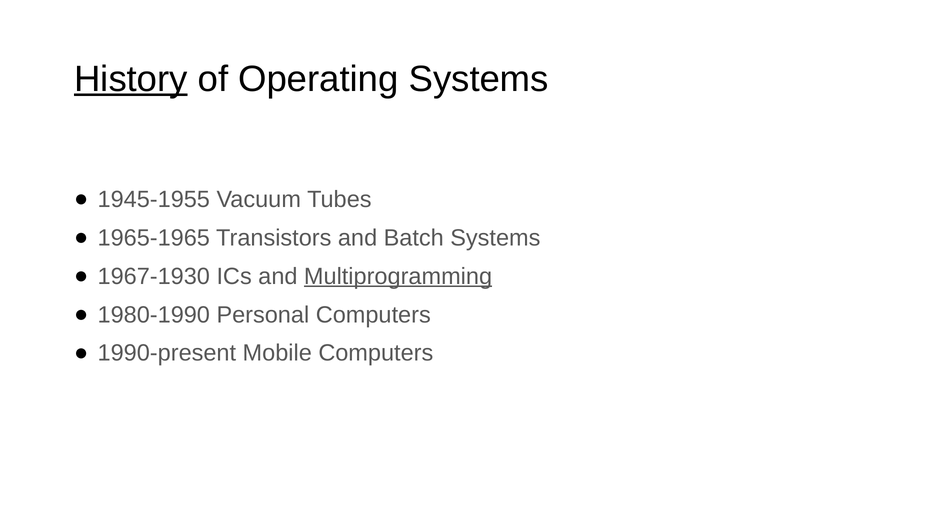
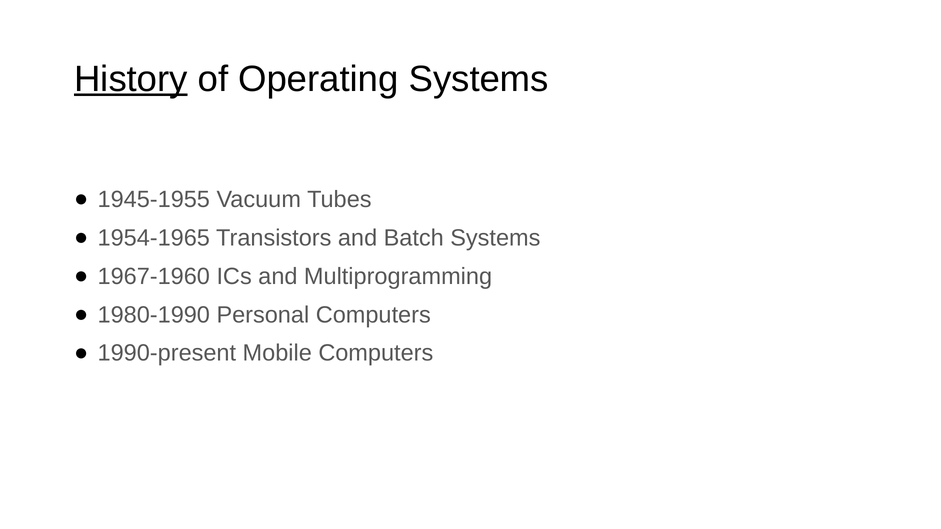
1965-1965: 1965-1965 -> 1954-1965 (154, 238)
1967-1930: 1967-1930 -> 1967-1960 (154, 276)
Multiprogramming underline: present -> none (398, 276)
